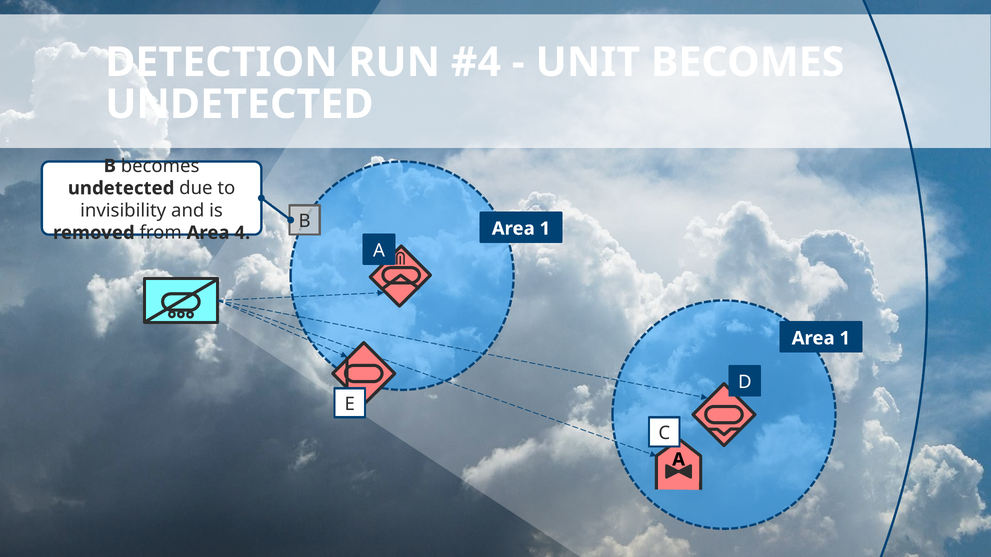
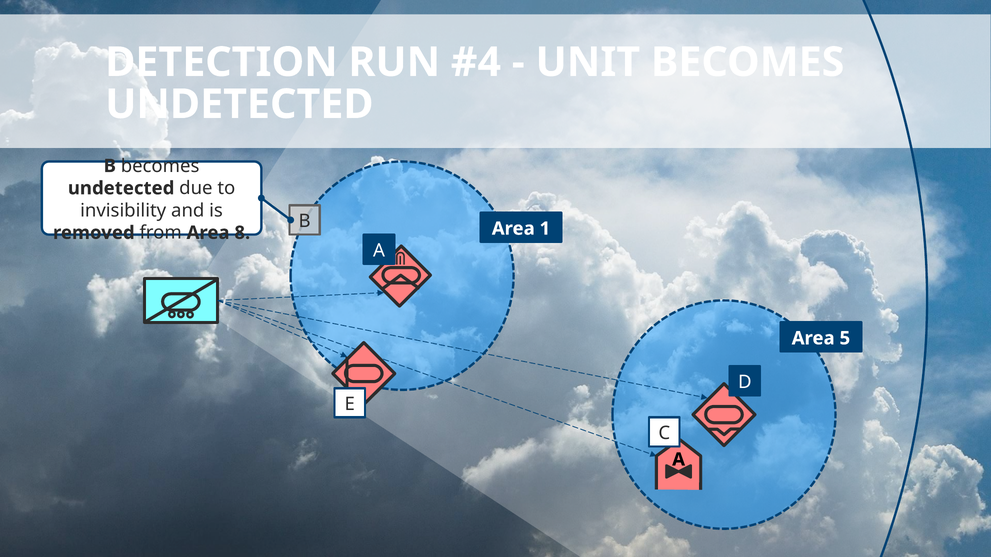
4: 4 -> 8 (242, 233)
1: 1 -> 5 (845, 339)
